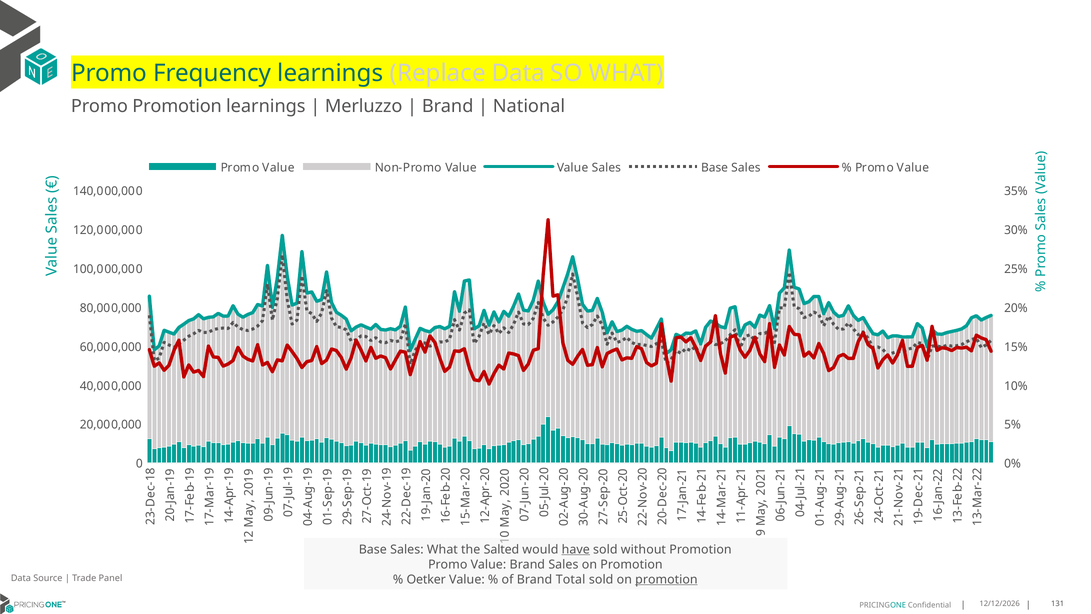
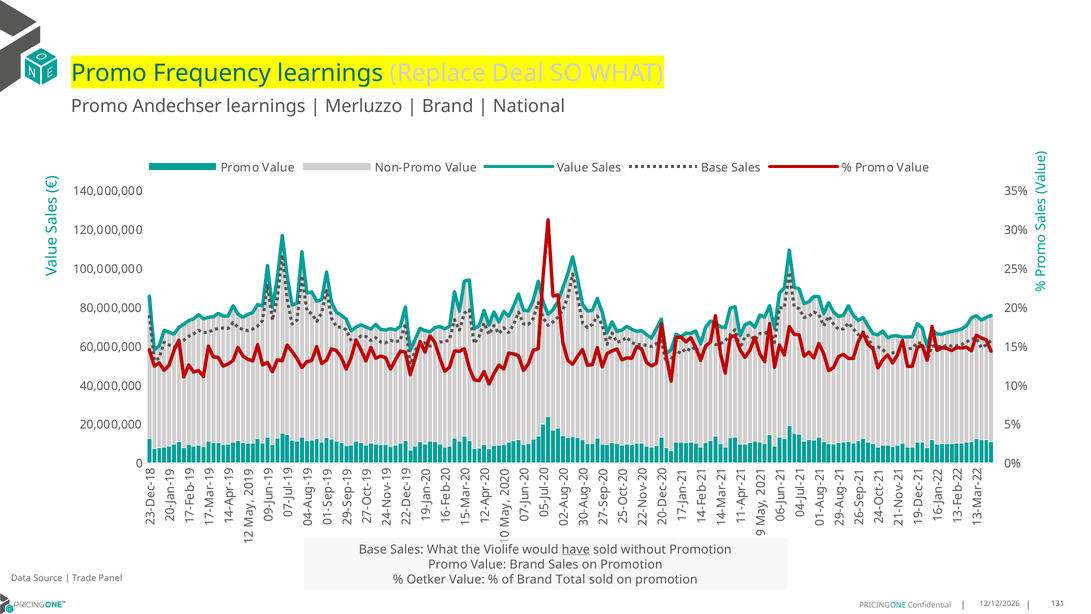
Replace Data: Data -> Deal (518, 73)
Promo Promotion: Promotion -> Andechser (177, 106)
Salted: Salted -> Violife (501, 549)
promotion underline: present -> none (666, 579)
